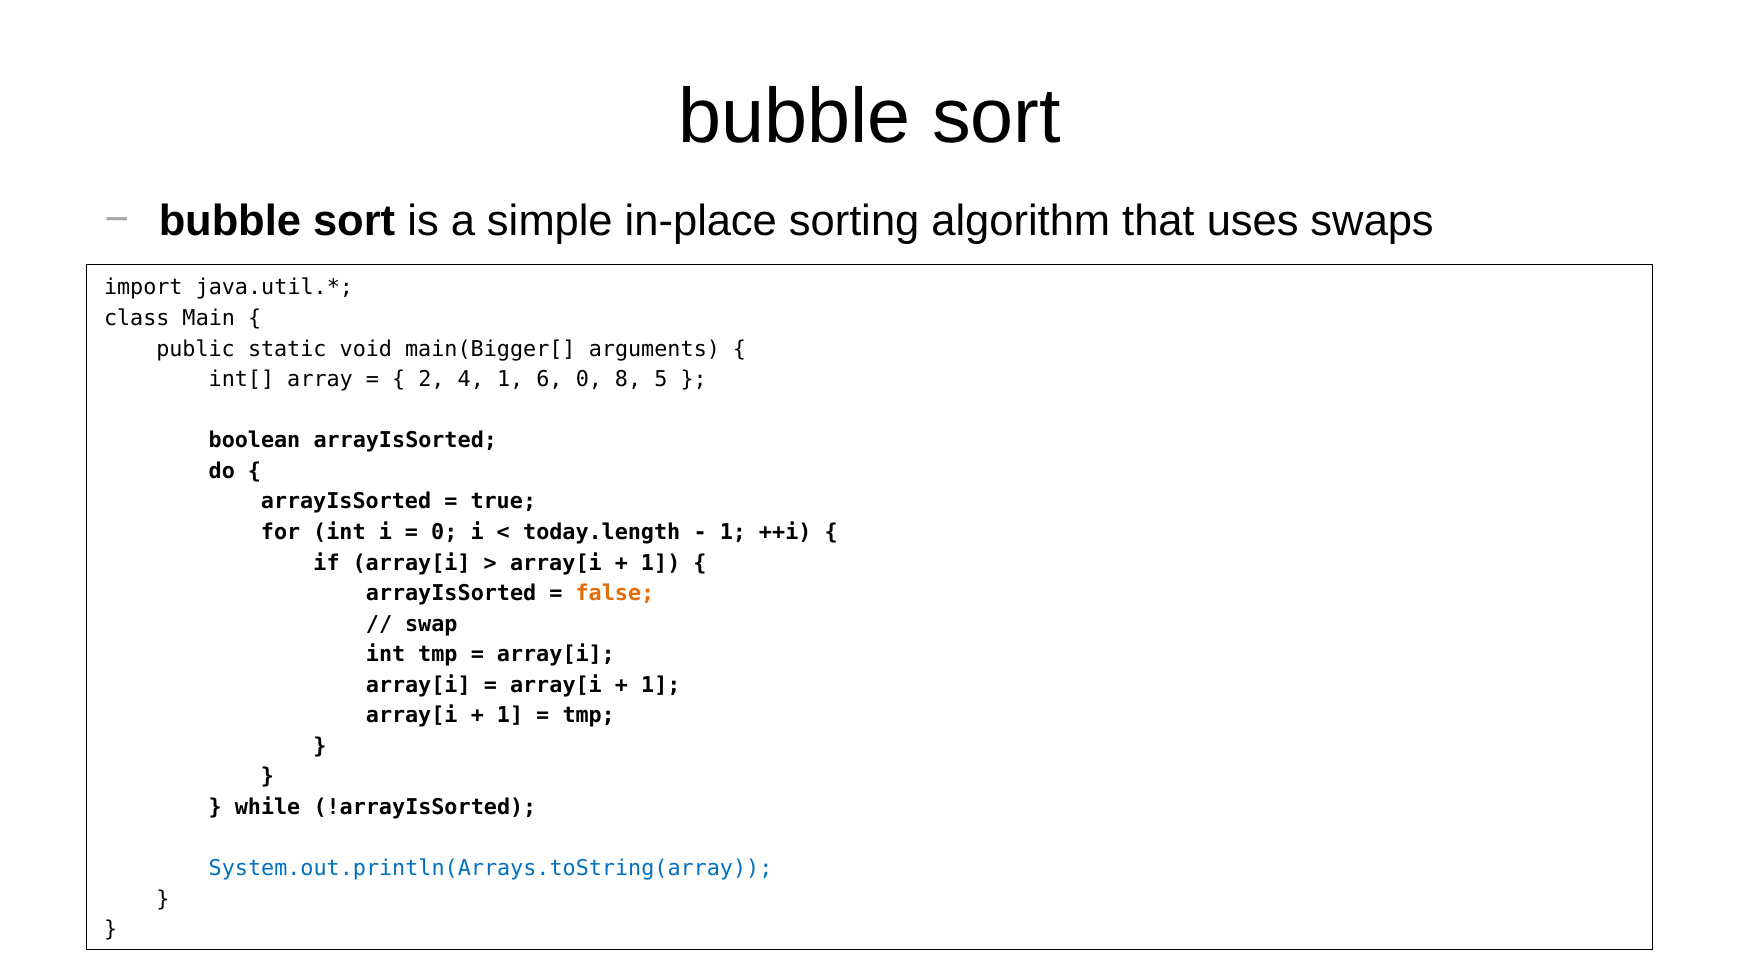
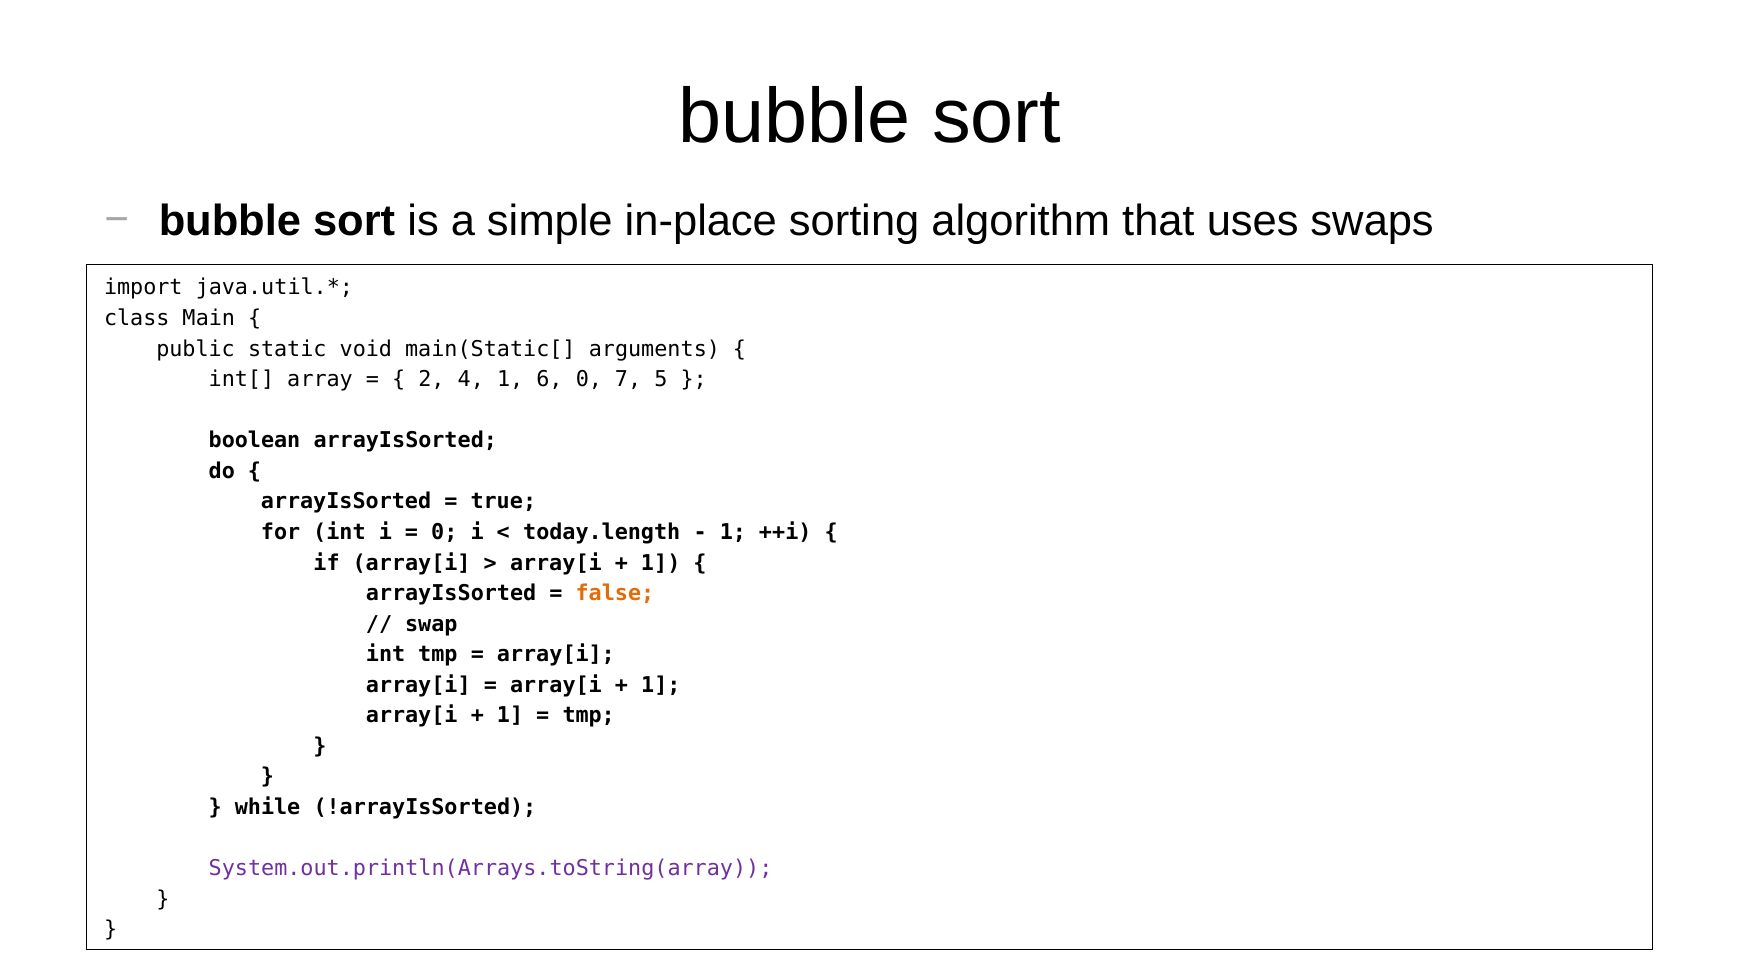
main(Bigger[: main(Bigger[ -> main(Static[ (490, 349)
8: 8 -> 7 (628, 379)
System.out.println(Arrays.toString(array colour: blue -> purple (491, 868)
